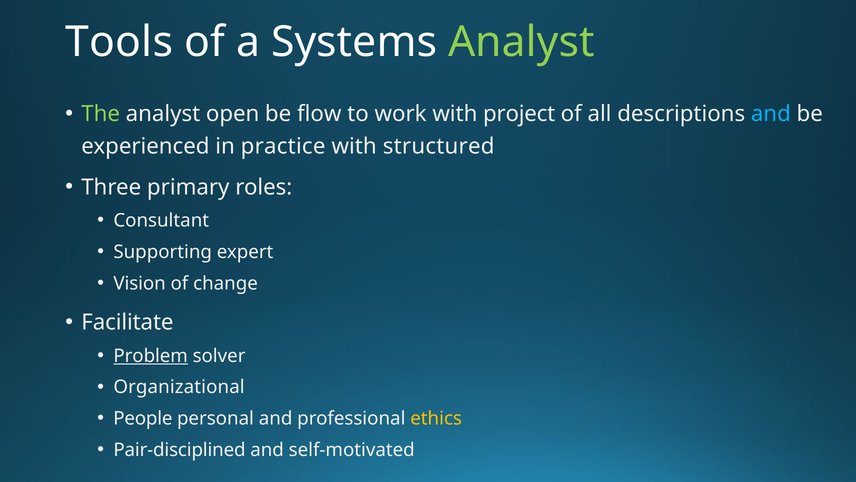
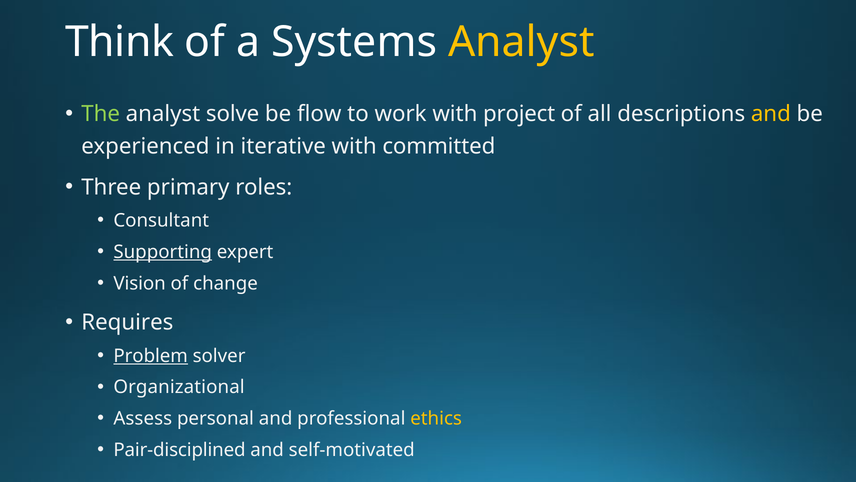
Tools: Tools -> Think (119, 42)
Analyst colour: light green -> yellow (521, 42)
open: open -> solve (233, 114)
and colour: light blue -> yellow (771, 114)
practice: practice -> iterative (283, 146)
structured: structured -> committed (439, 146)
Supporting underline: none -> present (163, 252)
Facilitate: Facilitate -> Requires (127, 322)
People: People -> Assess (143, 418)
